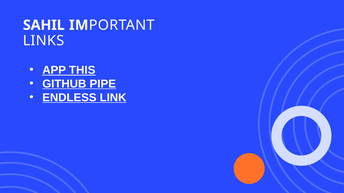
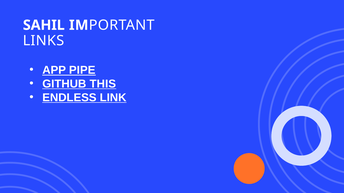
THIS: THIS -> PIPE (82, 70)
PIPE: PIPE -> THIS (103, 84)
